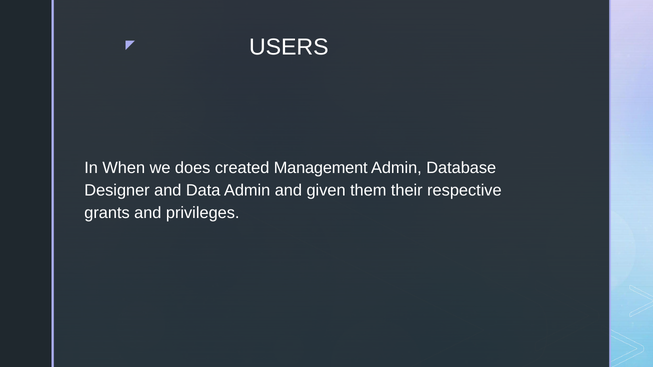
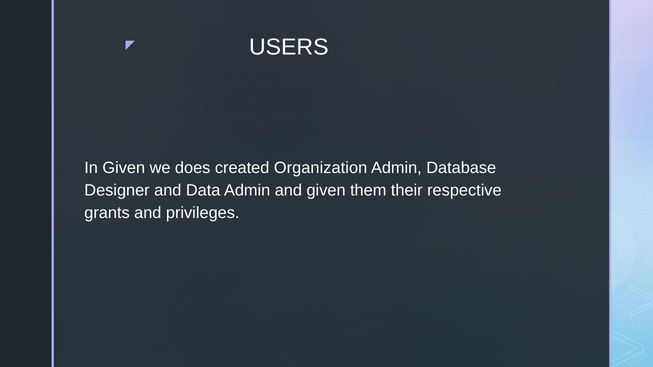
In When: When -> Given (124, 168)
Management: Management -> Organization (321, 168)
